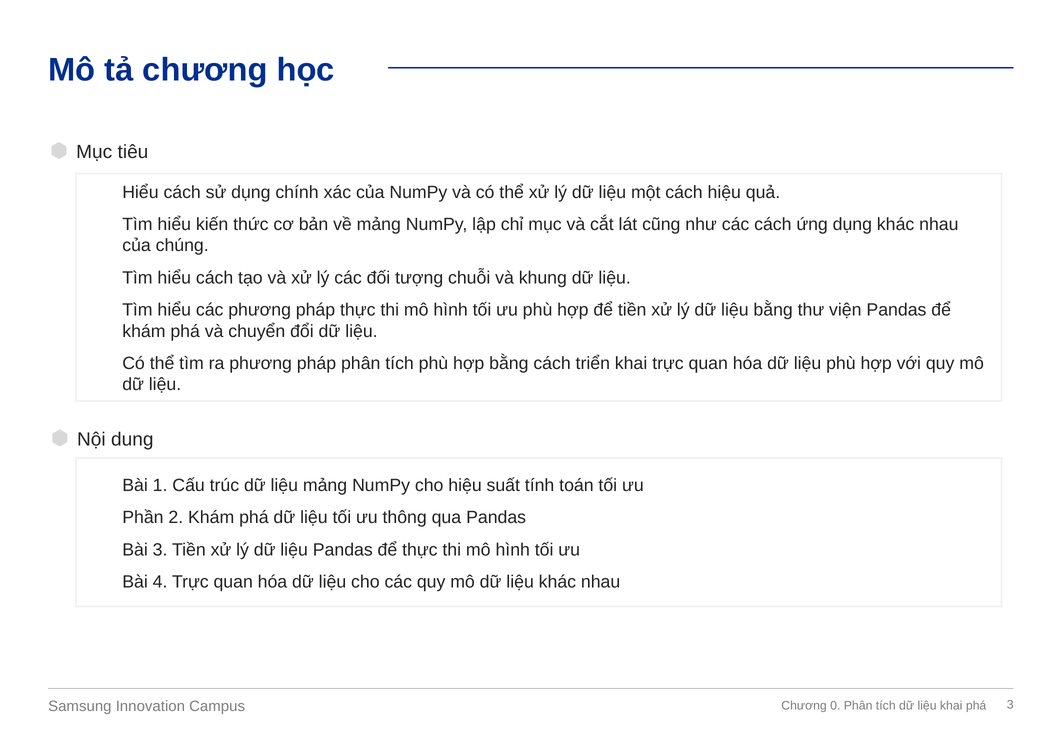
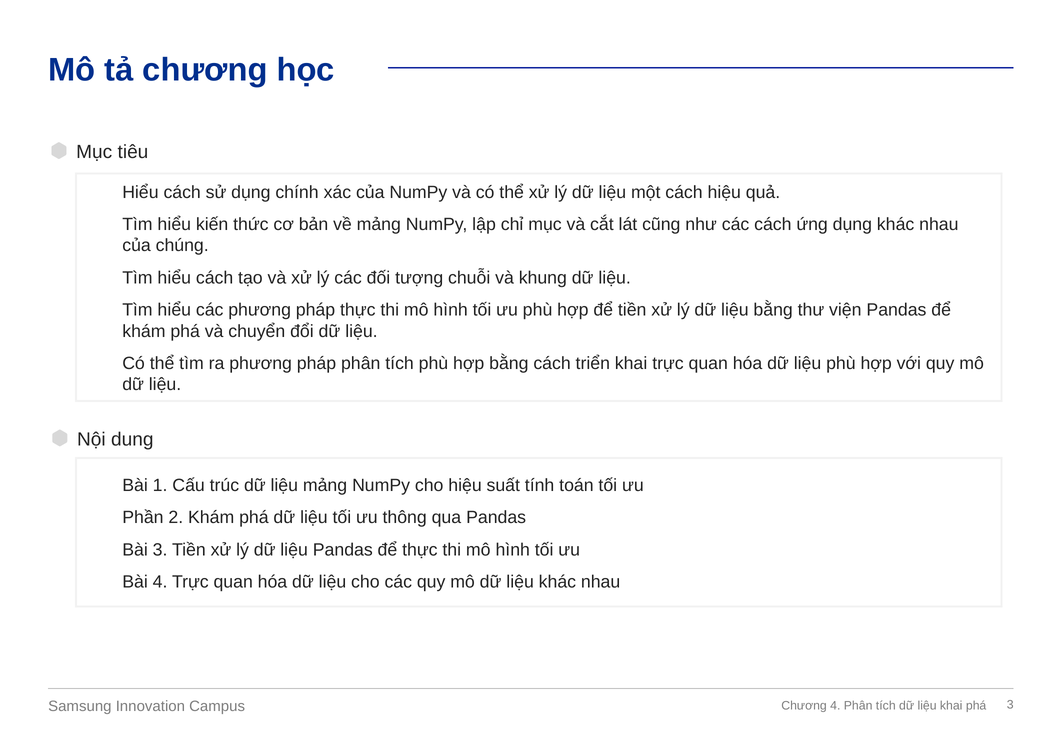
Chương 0: 0 -> 4 (835, 706)
